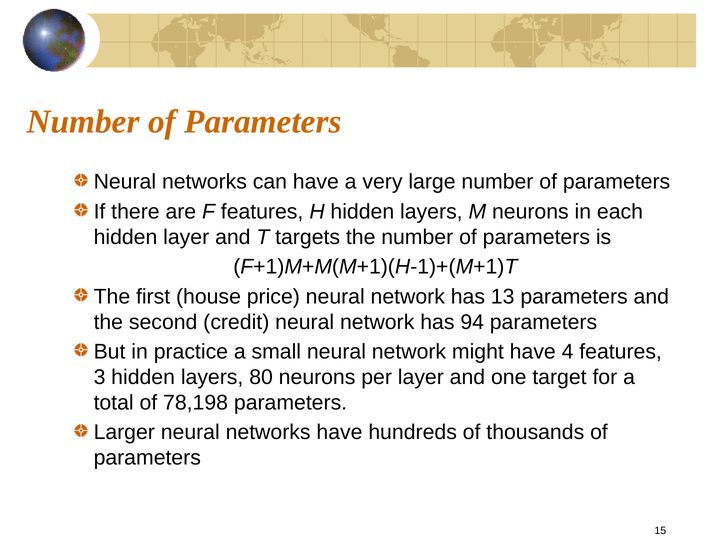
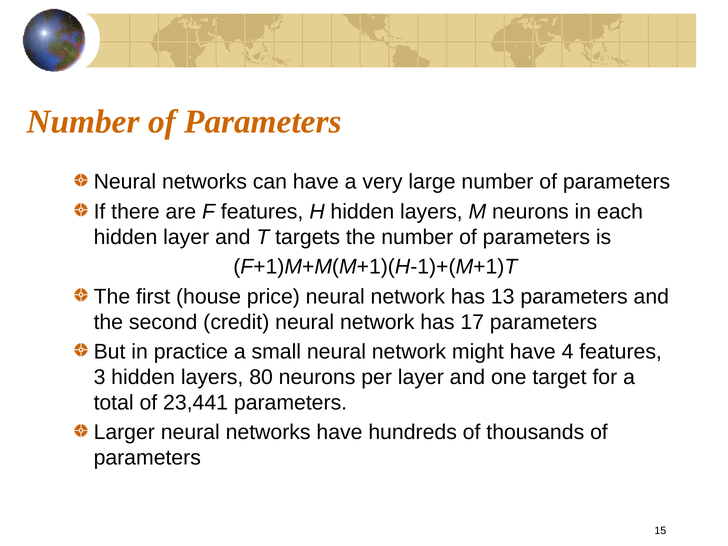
94: 94 -> 17 (472, 322)
78,198: 78,198 -> 23,441 (196, 403)
